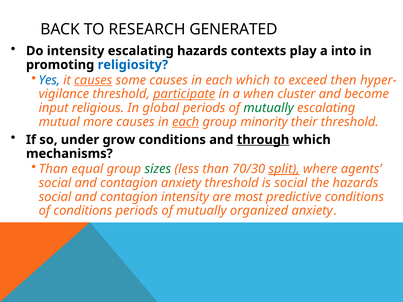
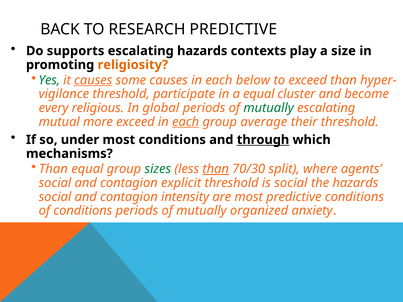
RESEARCH GENERATED: GENERATED -> PREDICTIVE (233, 29)
Do intensity: intensity -> supports (76, 51)
into: into -> size (343, 51)
religiosity colour: blue -> orange (133, 65)
Yes colour: blue -> green (49, 80)
each which: which -> below (253, 80)
exceed then: then -> than (344, 80)
participate underline: present -> none (184, 94)
a when: when -> equal (259, 94)
input: input -> every (54, 108)
more causes: causes -> exceed (135, 122)
minority: minority -> average (264, 122)
under grow: grow -> most (119, 140)
than underline: none -> present (216, 169)
split underline: present -> none (284, 169)
contagion anxiety: anxiety -> explicit (181, 183)
